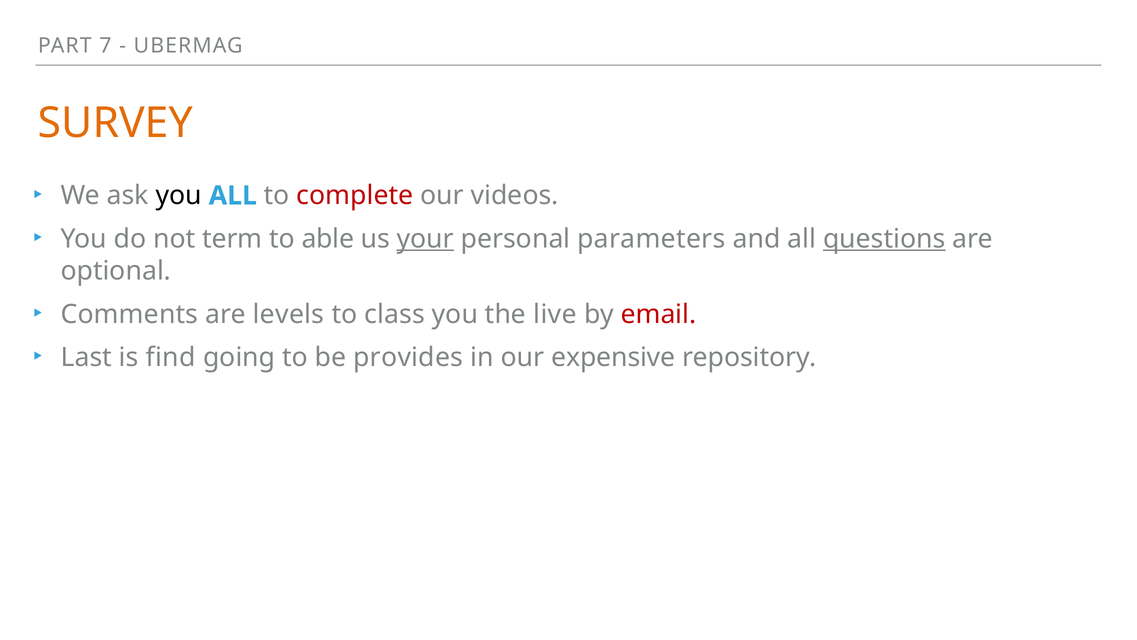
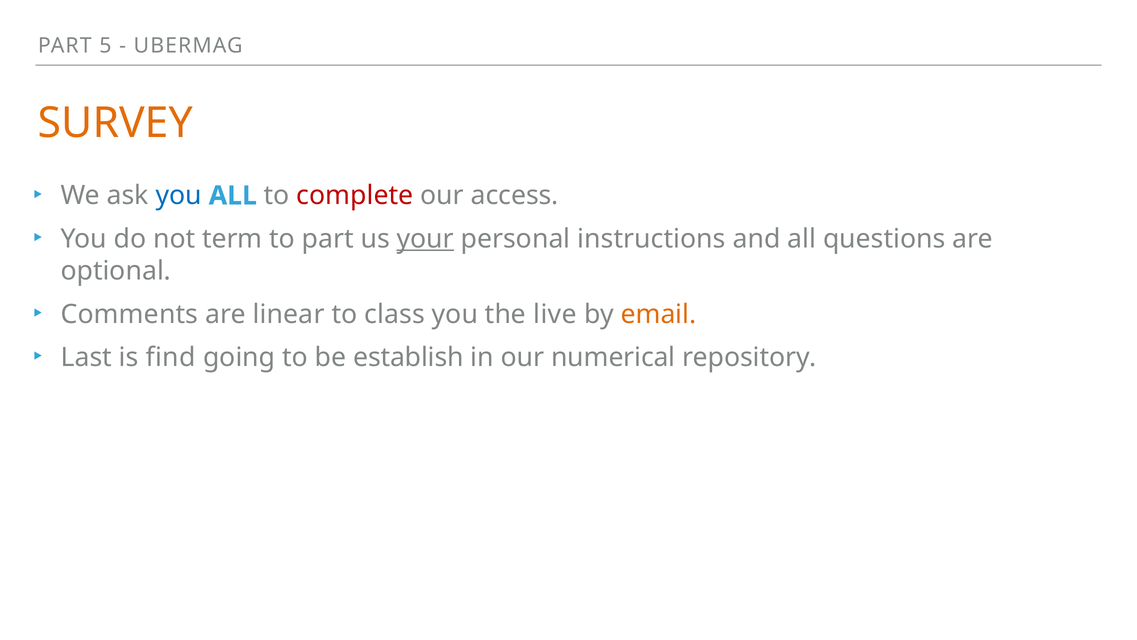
7: 7 -> 5 (105, 46)
you colour: black -> blue (179, 196)
videos: videos -> access (515, 196)
to able: able -> part (328, 239)
parameters: parameters -> instructions (651, 239)
questions underline: present -> none (884, 239)
levels: levels -> linear (289, 314)
email colour: red -> orange (658, 314)
provides: provides -> establish (408, 357)
expensive: expensive -> numerical (613, 357)
